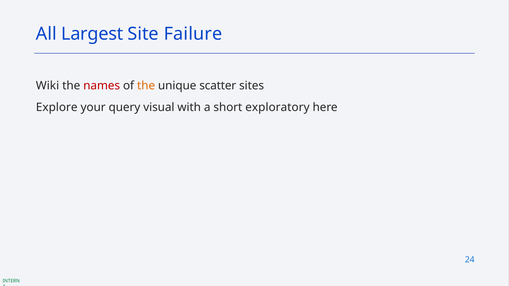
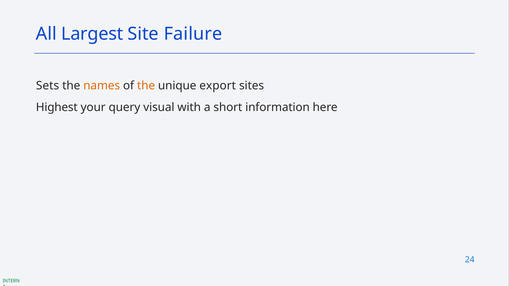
Wiki: Wiki -> Sets (48, 86)
names colour: red -> orange (102, 86)
scatter: scatter -> export (218, 86)
Explore: Explore -> Highest (57, 107)
exploratory: exploratory -> information (278, 107)
